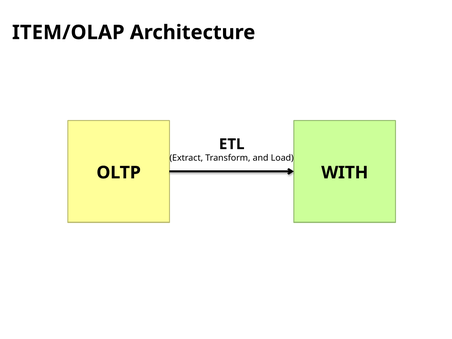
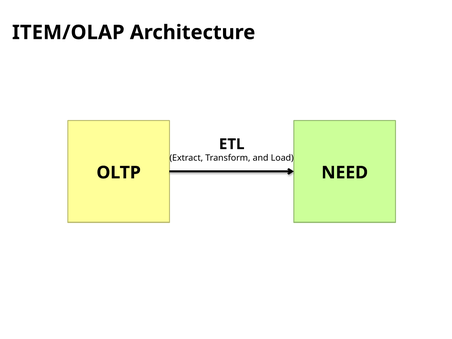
WITH: WITH -> NEED (345, 173)
